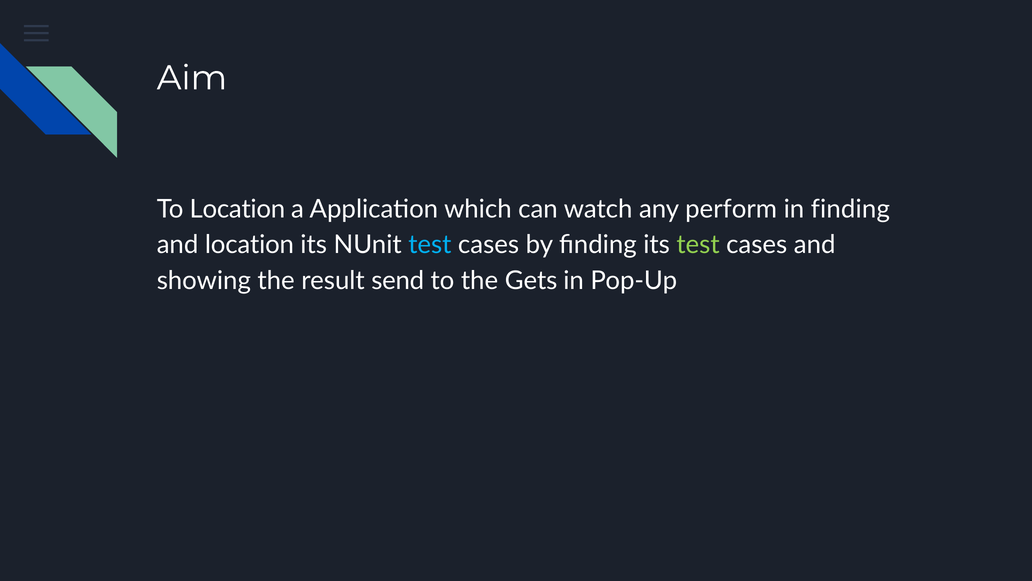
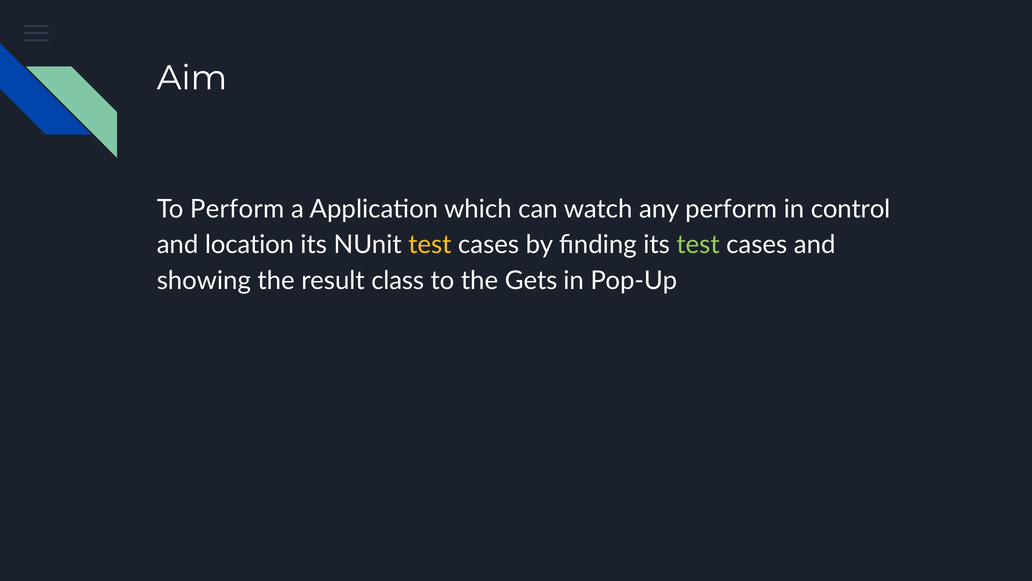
To Location: Location -> Perform (237, 209)
in finding: finding -> control (851, 209)
test colour: light blue -> yellow (430, 245)
send: send -> class (398, 280)
